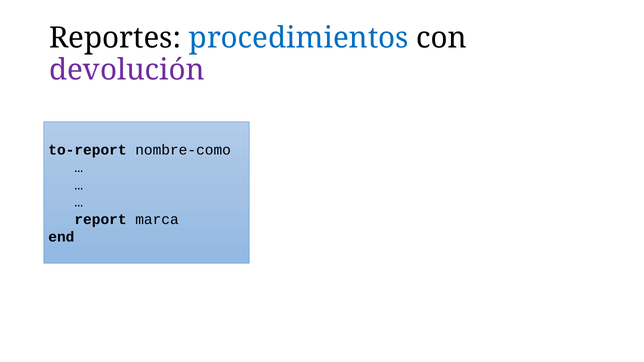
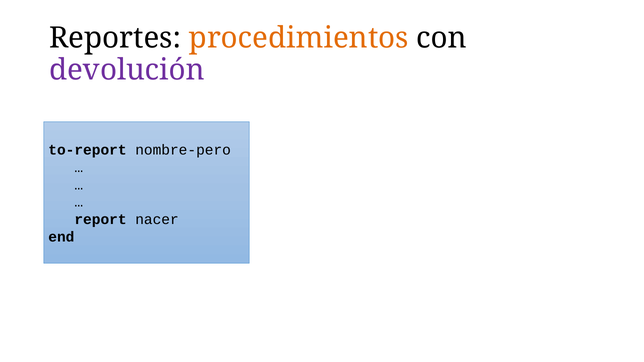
procedimientos colour: blue -> orange (299, 38)
nombre-como: nombre-como -> nombre-pero (183, 150)
marca: marca -> nacer (157, 220)
